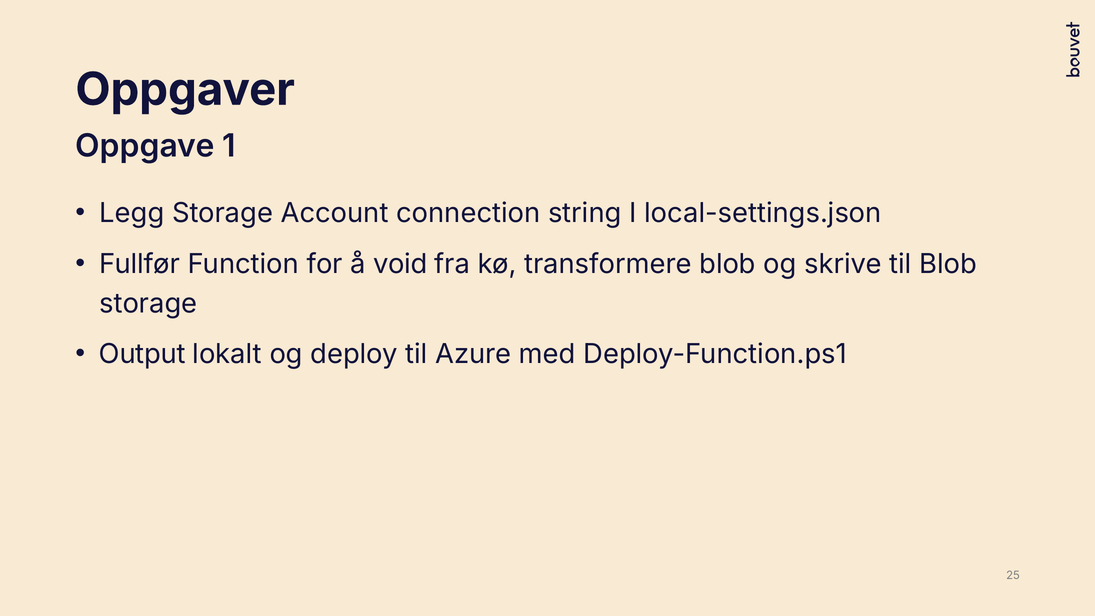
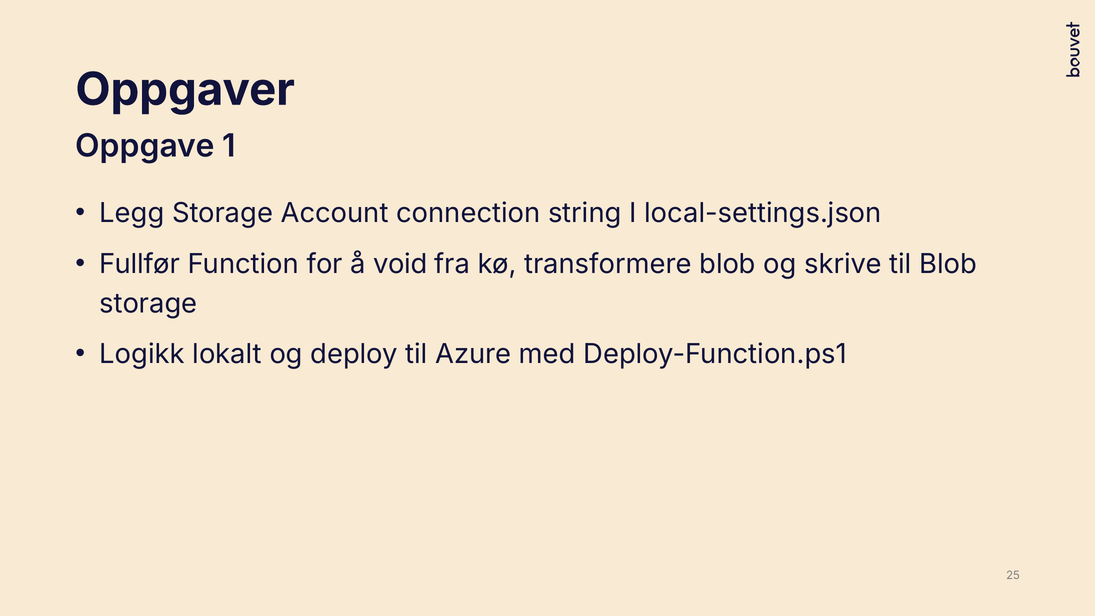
Output: Output -> Logikk (142, 354)
